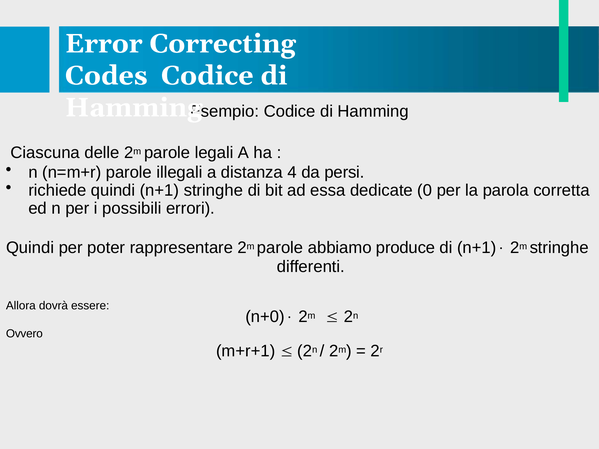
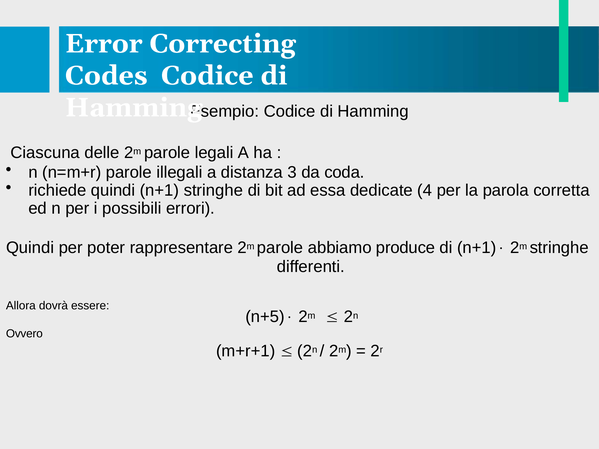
4: 4 -> 3 (292, 173)
persi: persi -> coda (344, 173)
0: 0 -> 4 (425, 190)
n+0: n+0 -> n+5 (265, 317)
